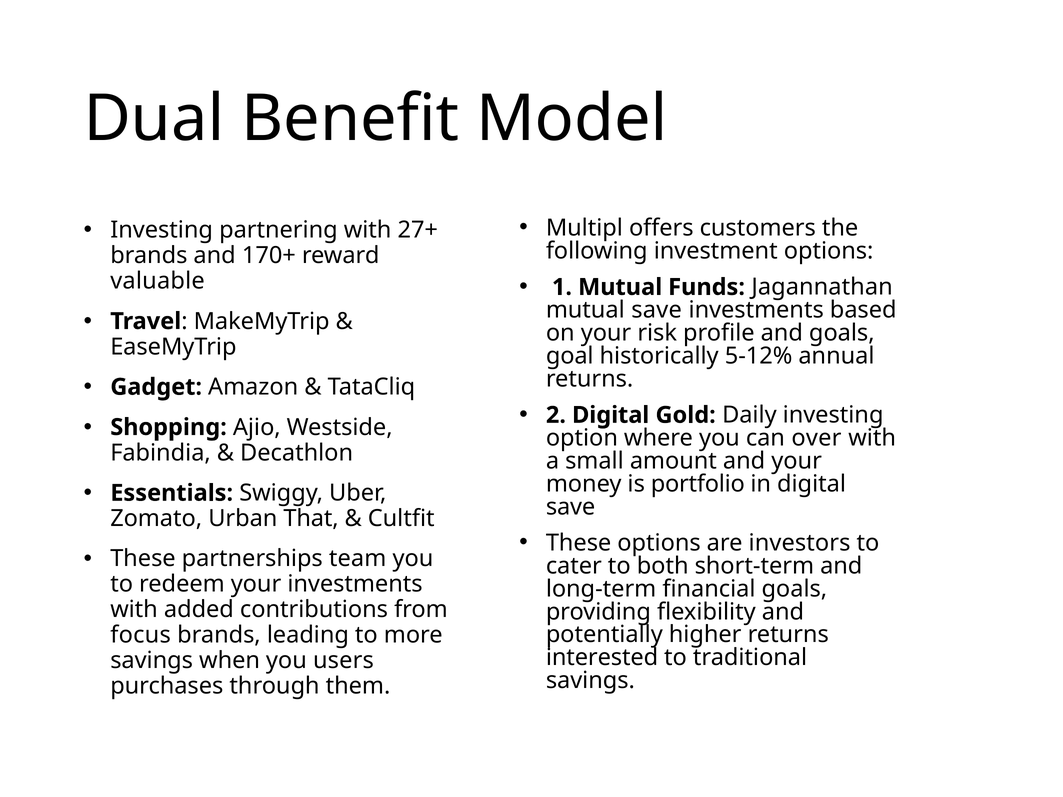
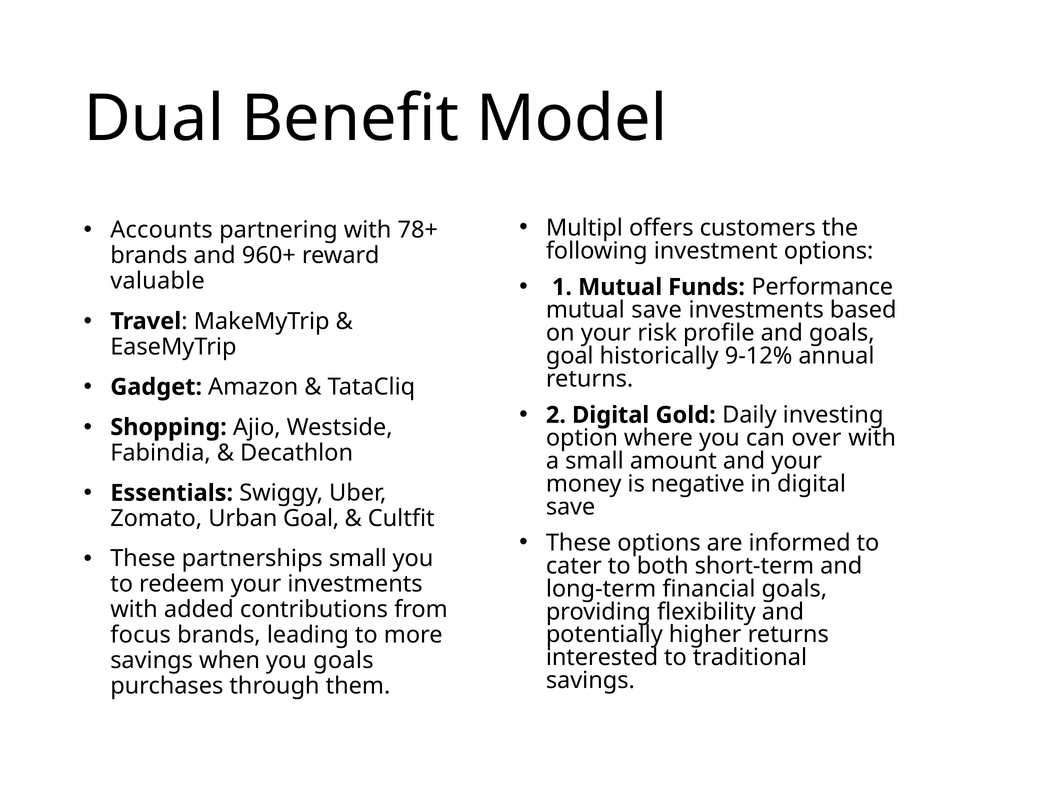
Investing: Investing -> Accounts (162, 230)
27+: 27+ -> 78+ (418, 230)
170+: 170+ -> 960+ (269, 256)
Jagannathan: Jagannathan -> Performance (822, 287)
5-12%: 5-12% -> 9-12% (759, 356)
portfolio: portfolio -> negative (698, 484)
Urban That: That -> Goal (311, 519)
investors: investors -> informed (800, 543)
partnerships team: team -> small (358, 559)
you users: users -> goals (343, 661)
